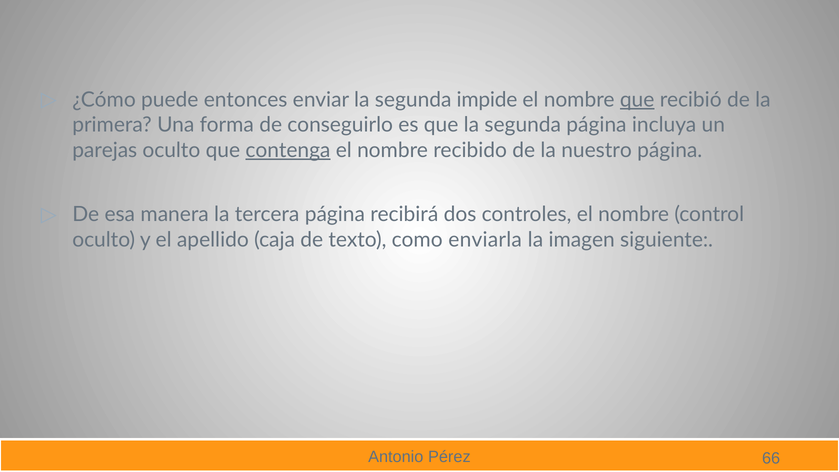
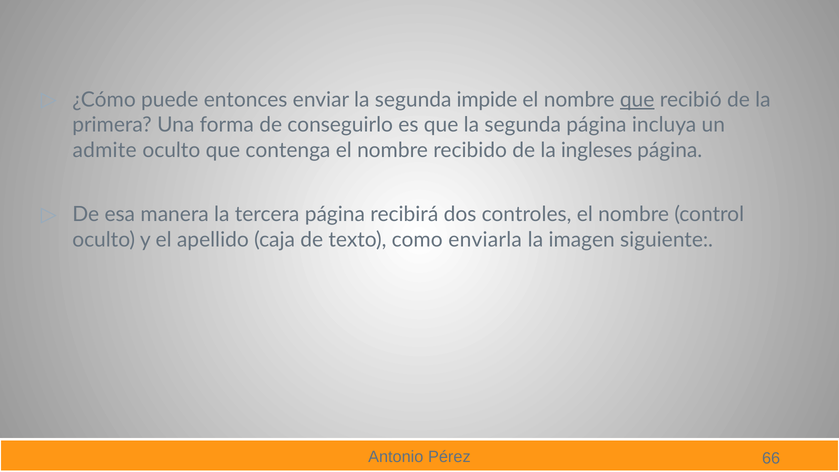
parejas: parejas -> admite (105, 150)
contenga underline: present -> none (288, 150)
nuestro: nuestro -> ingleses (597, 150)
